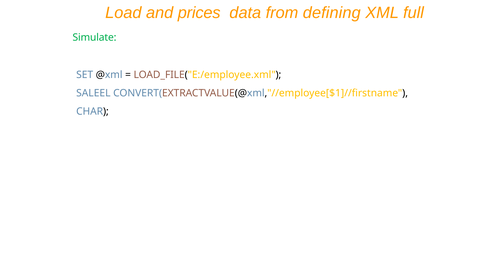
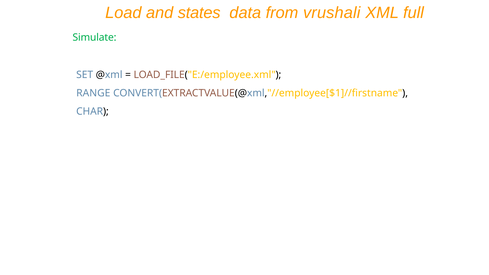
prices: prices -> states (199, 13)
defining: defining -> vrushali (332, 13)
SALEEL: SALEEL -> RANGE (93, 93)
